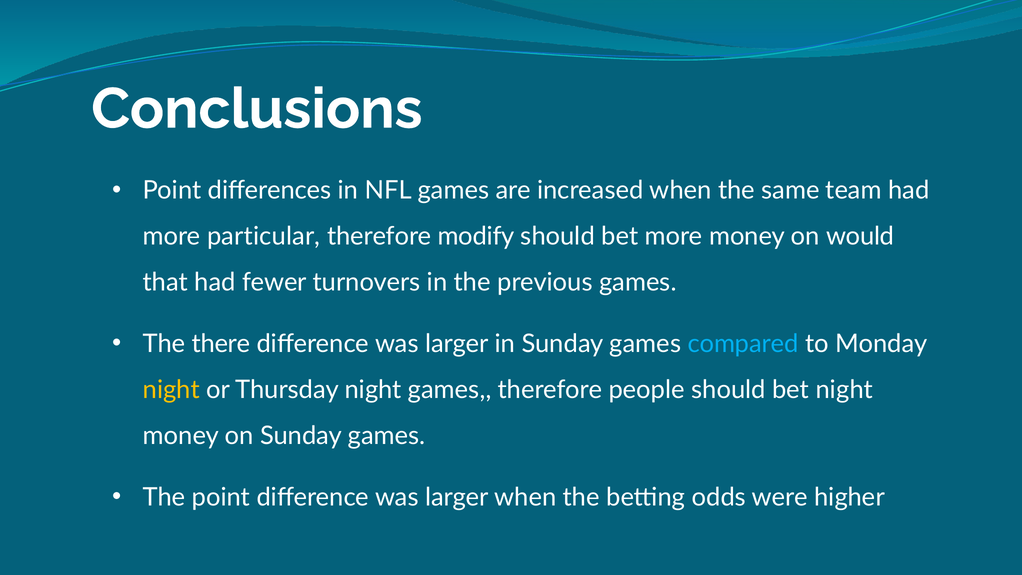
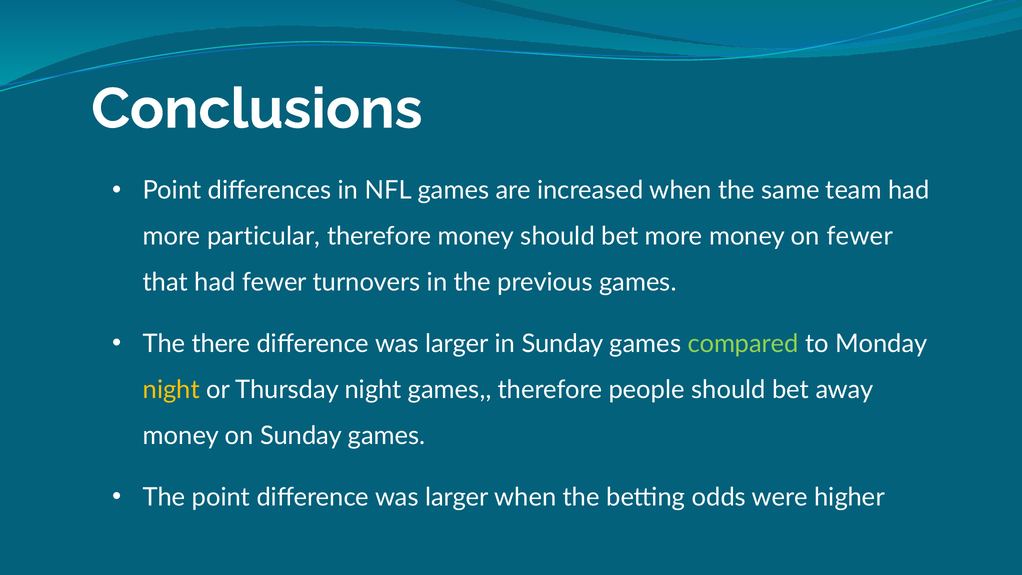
therefore modify: modify -> money (476, 236)
on would: would -> fewer (860, 236)
compared colour: light blue -> light green (743, 344)
bet night: night -> away (844, 390)
